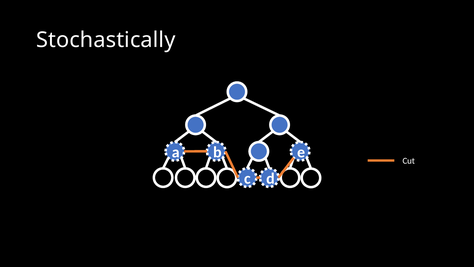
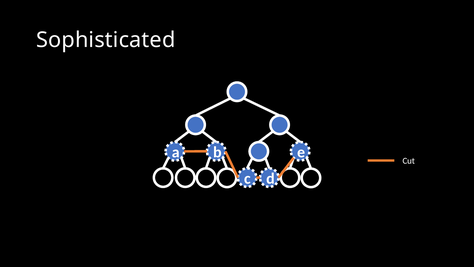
Stochastically: Stochastically -> Sophisticated (106, 40)
